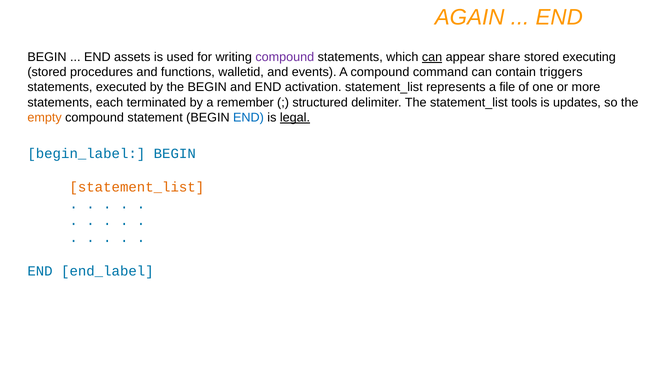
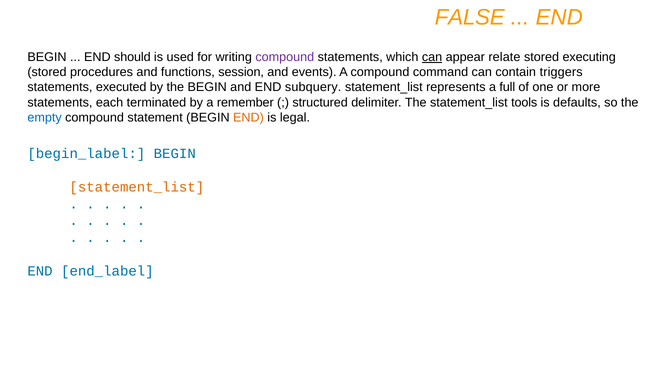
AGAIN: AGAIN -> FALSE (470, 17)
assets: assets -> should (132, 57)
share: share -> relate (504, 57)
walletid: walletid -> session (241, 72)
activation: activation -> subquery (313, 87)
file: file -> full (507, 87)
updates: updates -> defaults (577, 102)
empty colour: orange -> blue (45, 118)
END colour: blue -> orange (248, 118)
legal underline: present -> none (295, 118)
